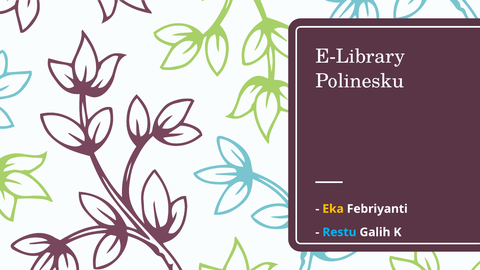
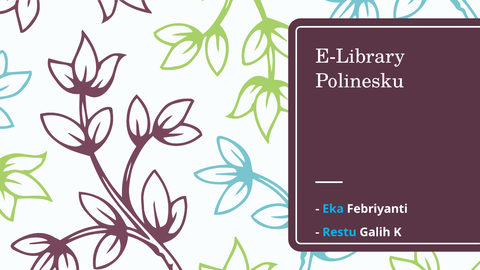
Eka colour: yellow -> light blue (333, 209)
